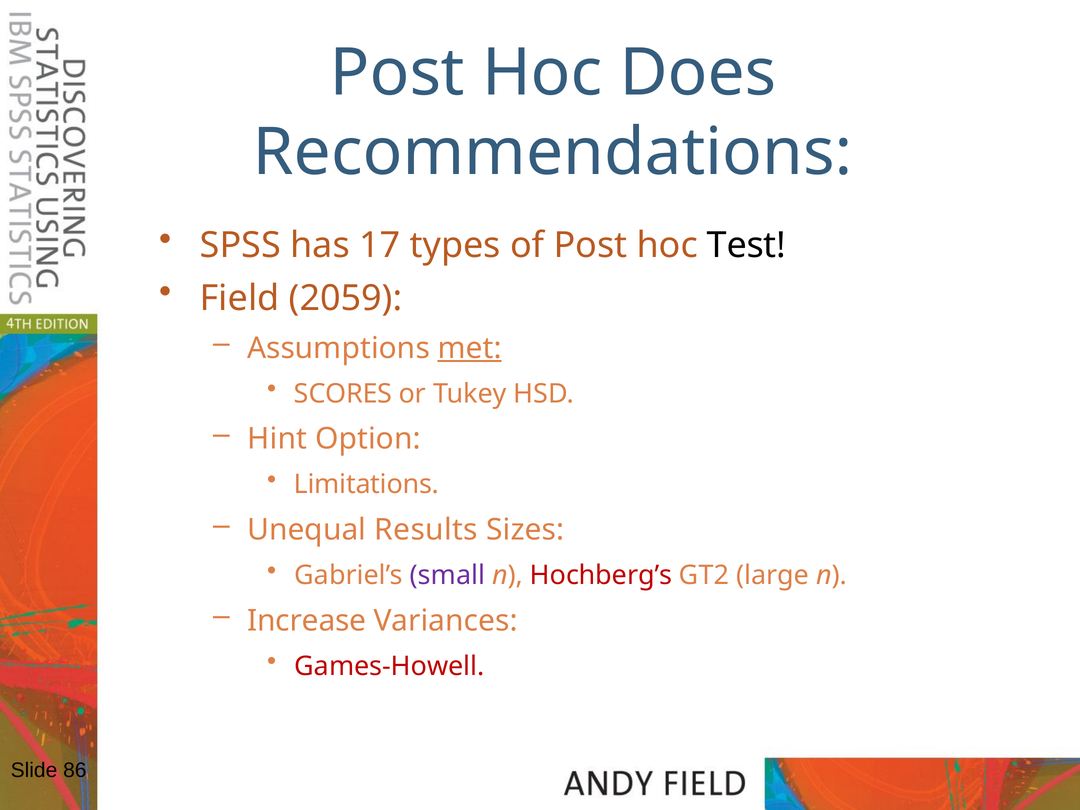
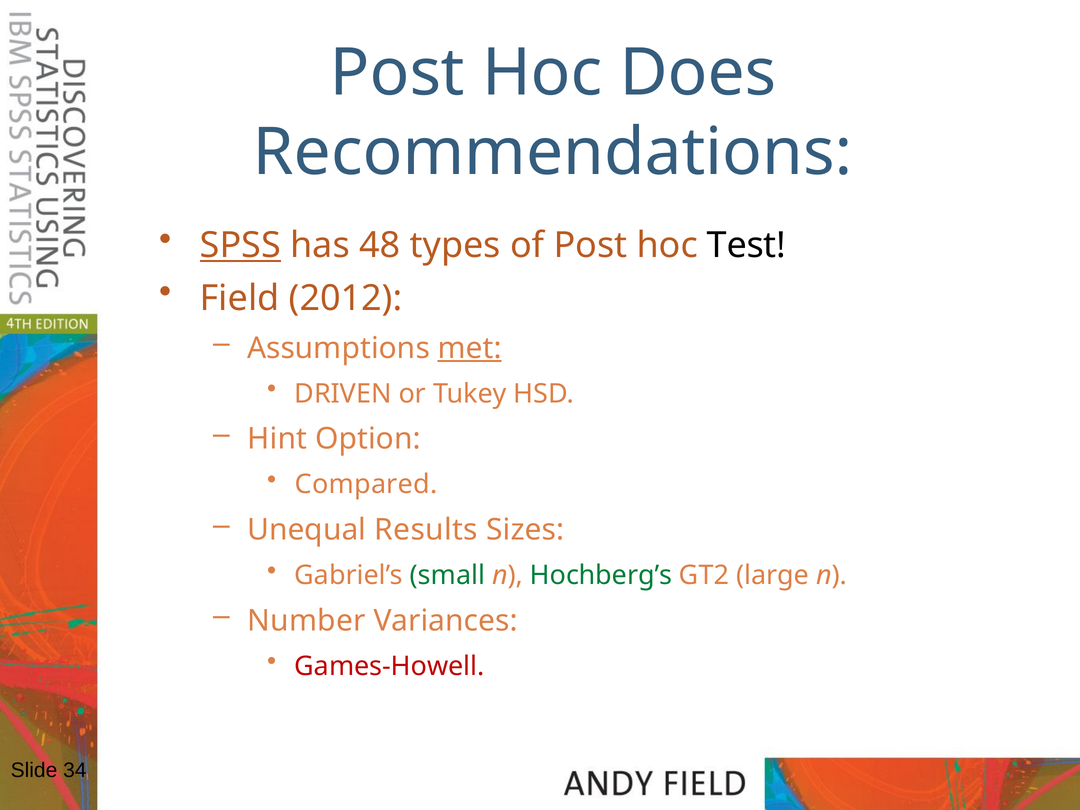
SPSS underline: none -> present (240, 246)
17: 17 -> 48 (380, 246)
2059: 2059 -> 2012 (346, 298)
SCORES: SCORES -> DRIVEN (343, 394)
Limitations: Limitations -> Compared (366, 485)
small colour: purple -> green (447, 575)
Hochberg’s colour: red -> green (601, 575)
Increase: Increase -> Number (306, 621)
86: 86 -> 34 (75, 770)
